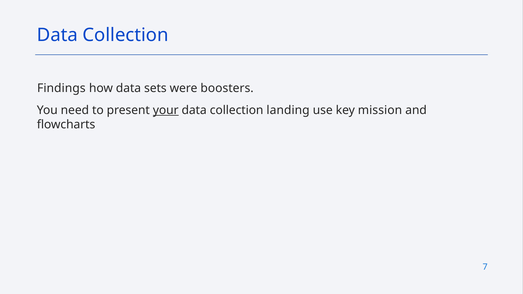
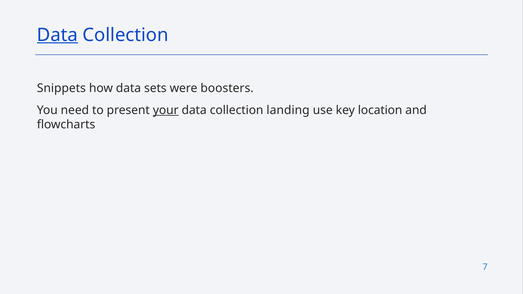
Data underline: none -> present (57, 35)
Findings: Findings -> Snippets (61, 88)
mission: mission -> location (380, 110)
